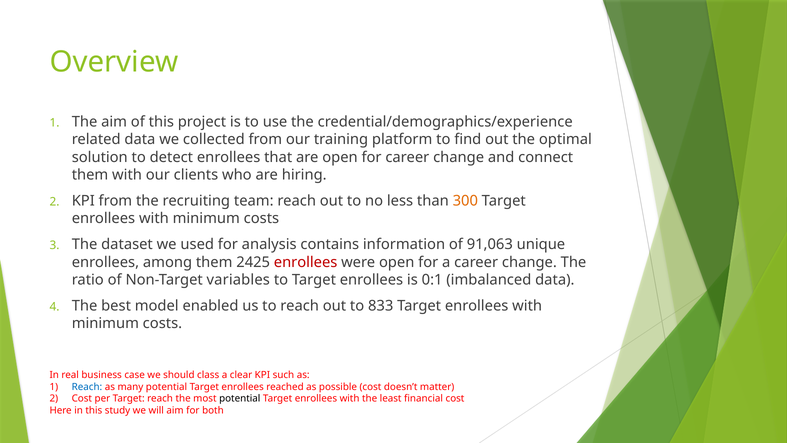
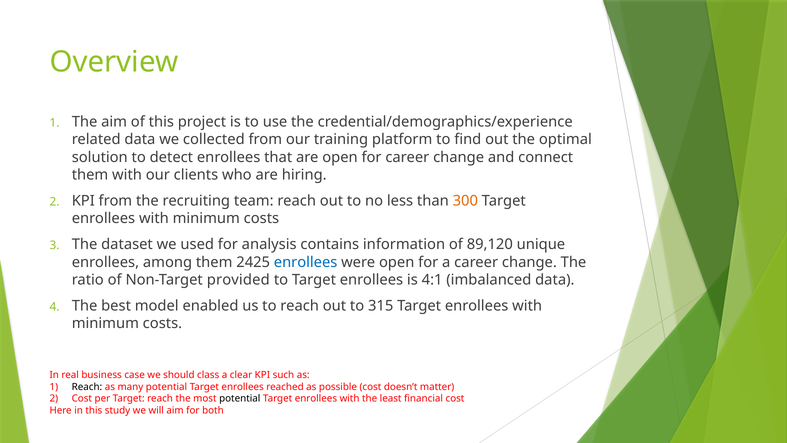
91,063: 91,063 -> 89,120 (490, 244)
enrollees colour: red -> blue (306, 262)
variables: variables -> provided (238, 280)
0:1: 0:1 -> 4:1 (432, 280)
833: 833 -> 315 (381, 306)
Reach colour: blue -> black (87, 387)
